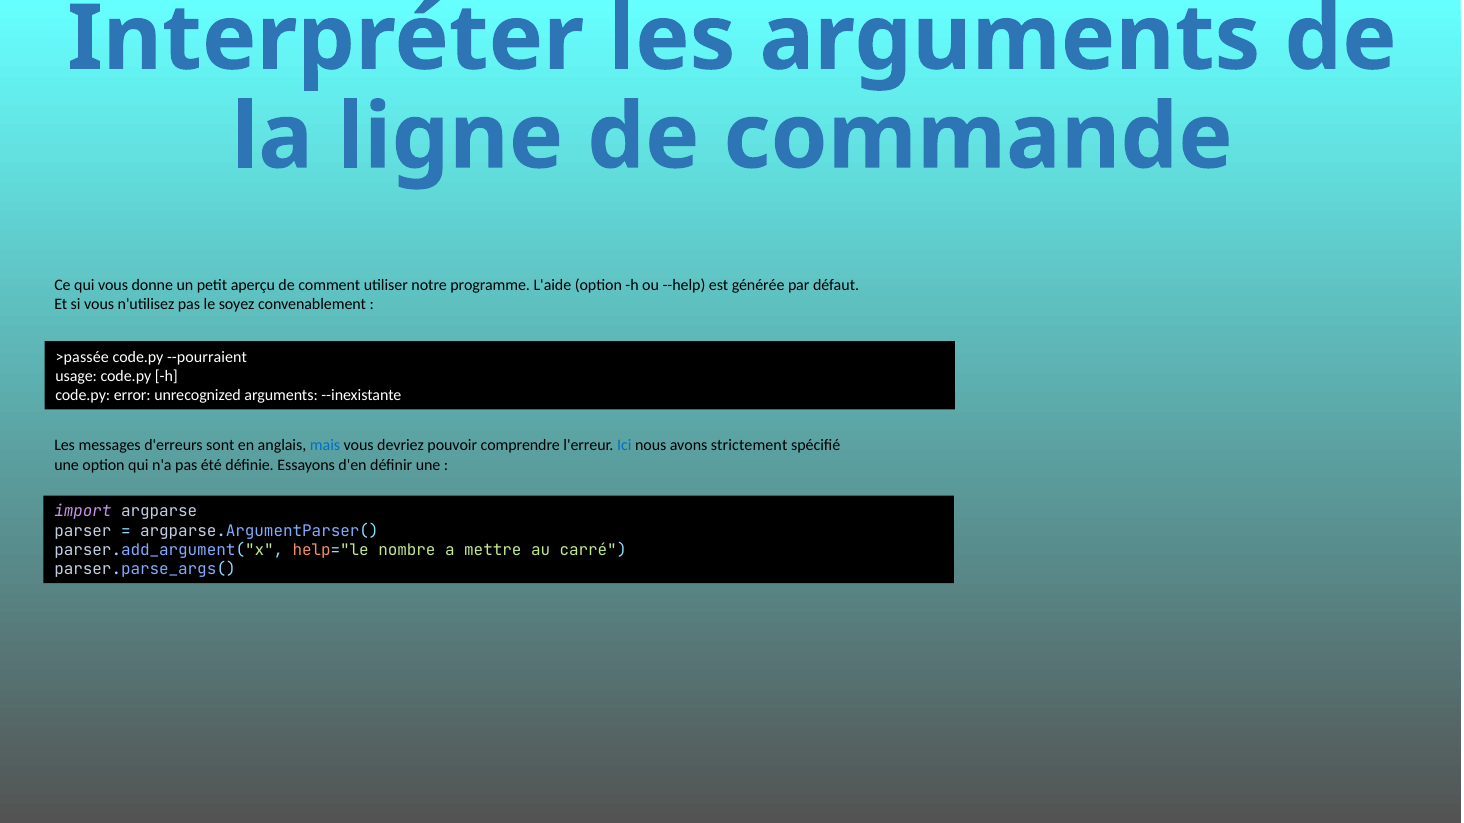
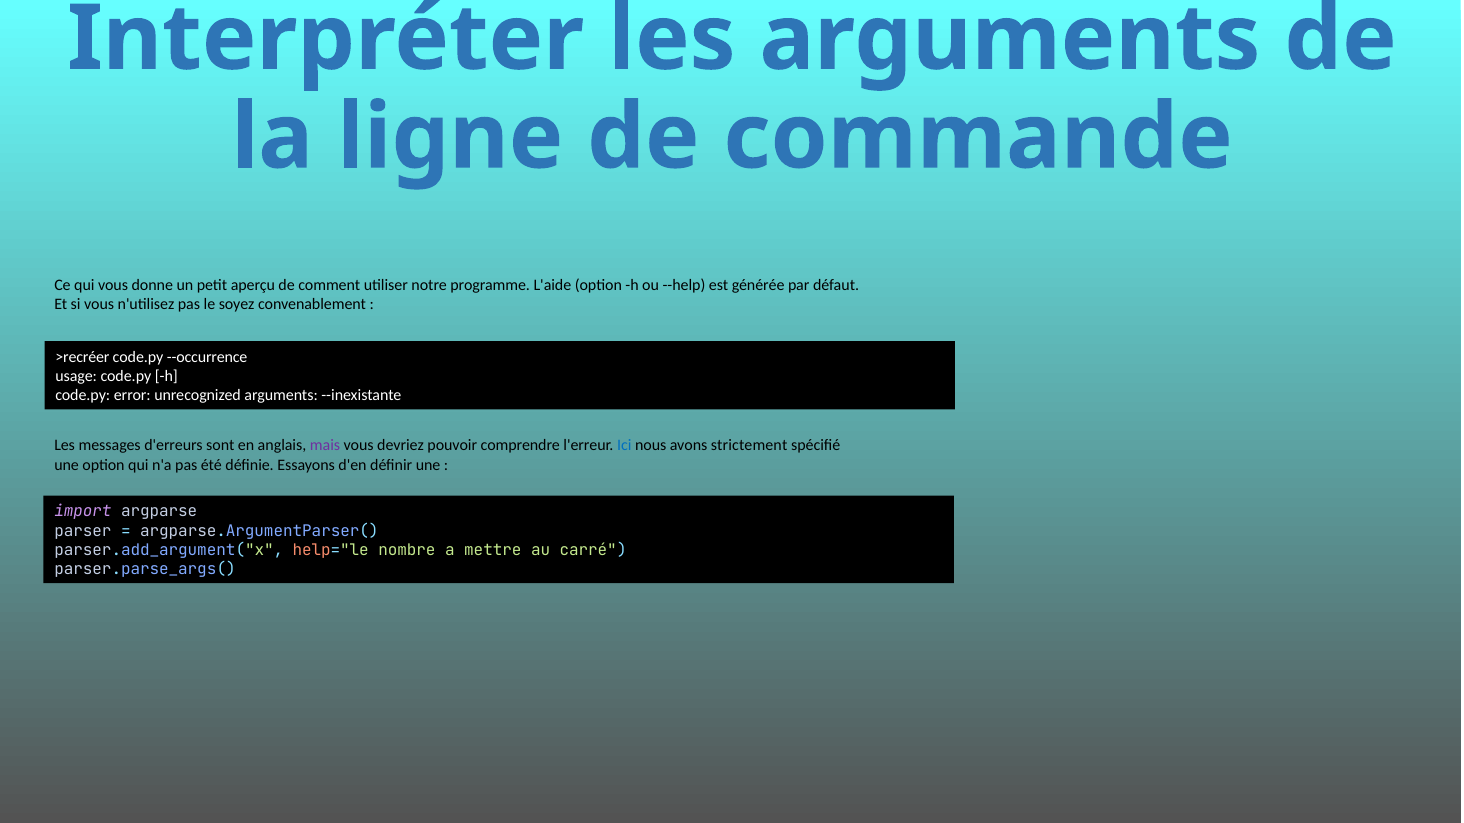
>passée: >passée -> >recréer (82, 357)
--pourraient: --pourraient -> --occurrence (207, 357)
mais colour: blue -> purple (325, 446)
